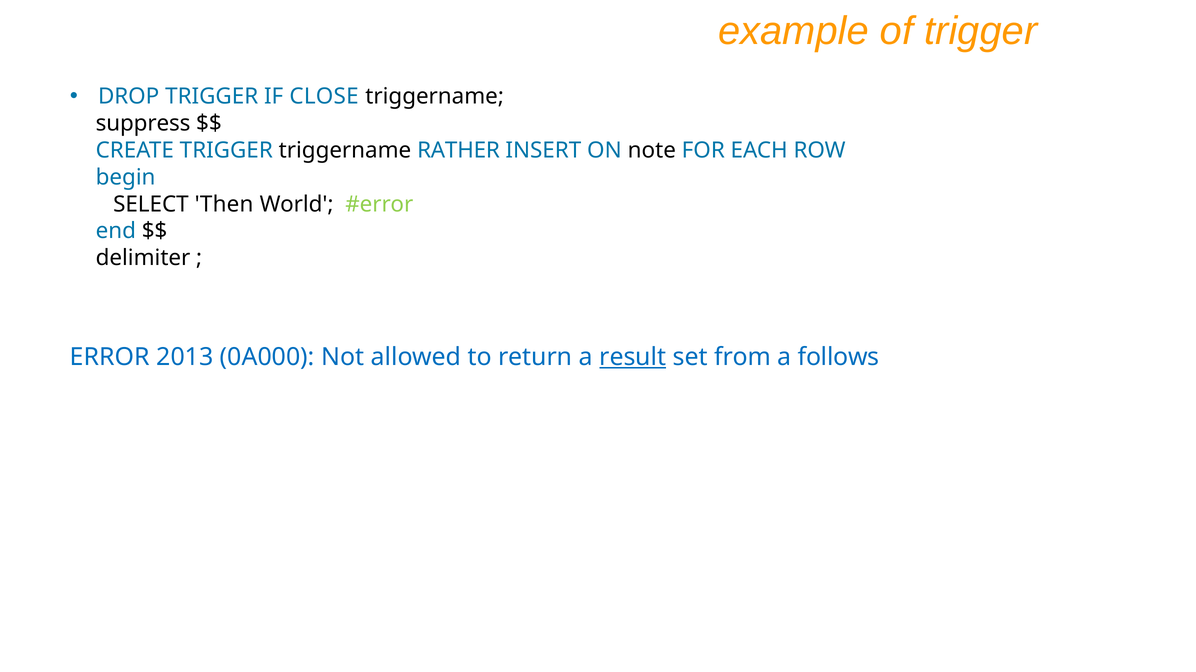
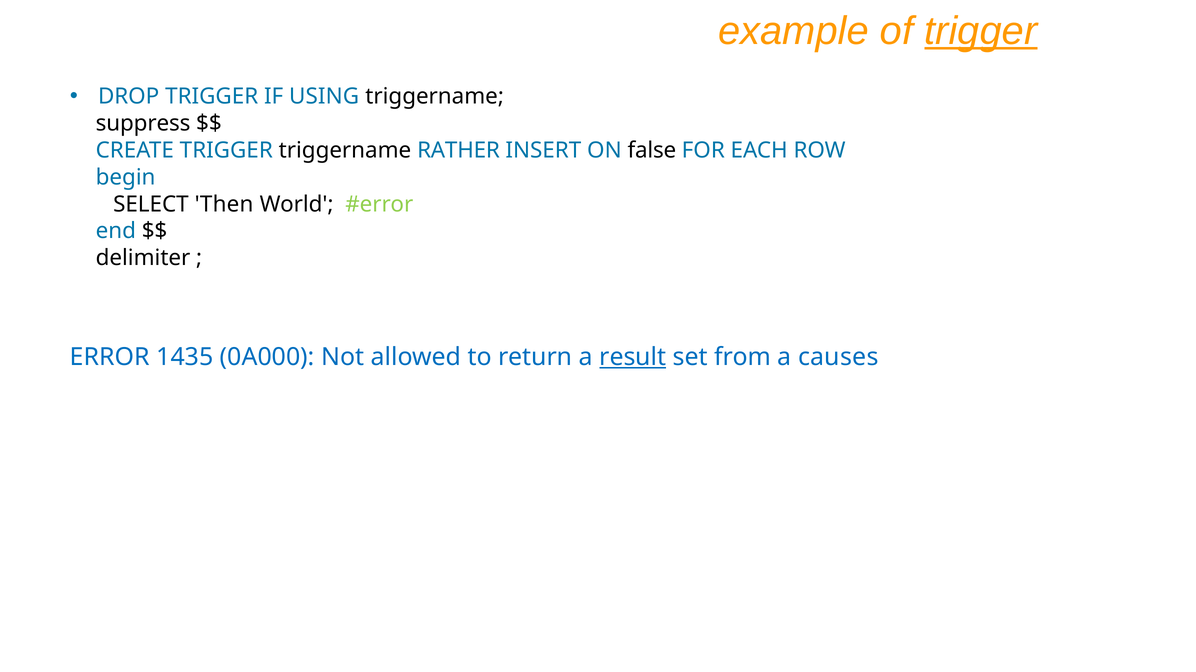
trigger underline: none -> present (981, 31)
CLOSE: CLOSE -> USING (324, 97)
note: note -> false (652, 151)
2013: 2013 -> 1435 (185, 357)
follows: follows -> causes (838, 357)
